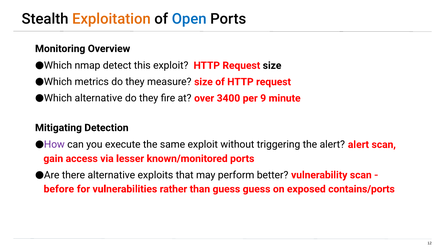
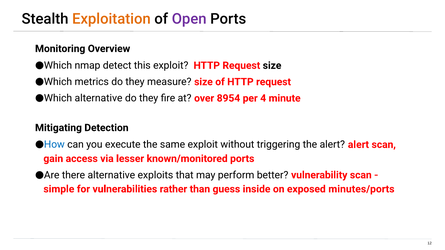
Open colour: blue -> purple (189, 19)
3400: 3400 -> 8954 (228, 98)
9: 9 -> 4 (263, 98)
How colour: purple -> blue (54, 145)
before: before -> simple (59, 189)
guess guess: guess -> inside (257, 189)
contains/ports: contains/ports -> minutes/ports (361, 189)
